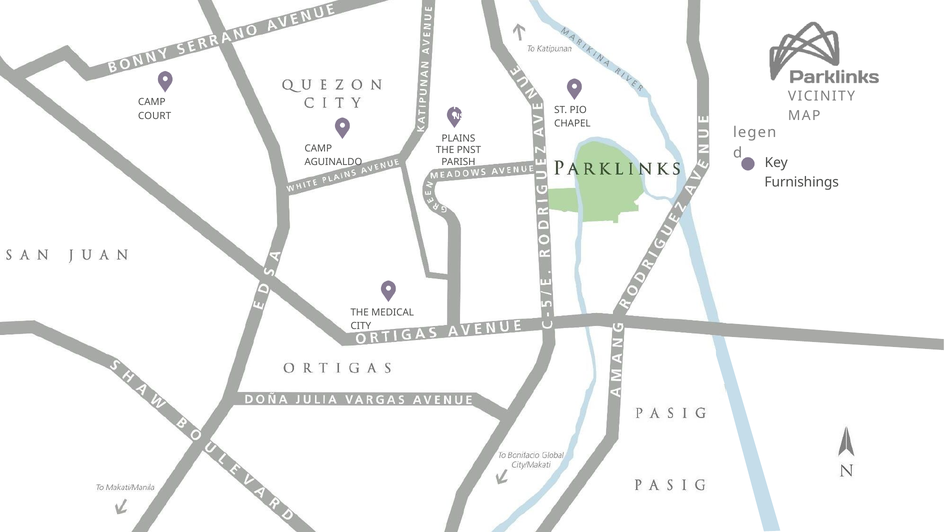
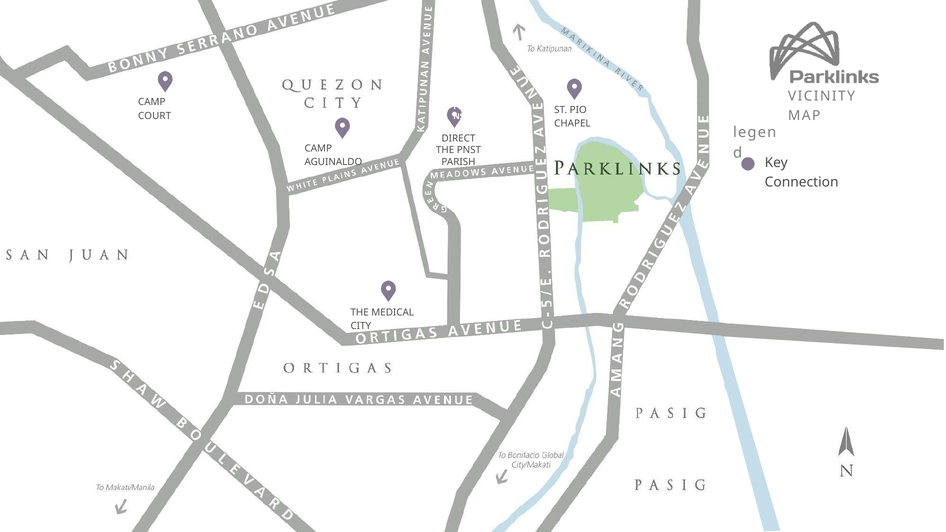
PLAINS: PLAINS -> DIRECT (458, 138)
Furnishings: Furnishings -> Connection (802, 182)
